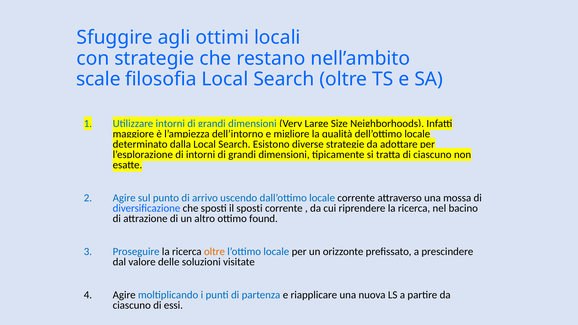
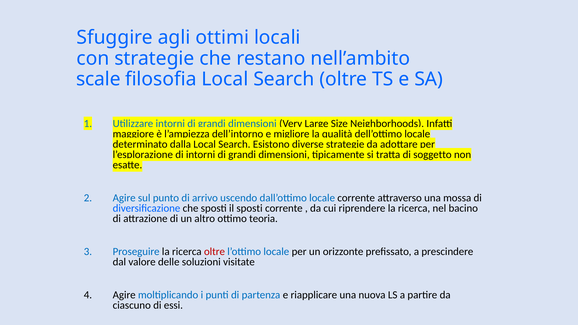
di ciascuno: ciascuno -> soggetto (432, 155)
found: found -> teoria (263, 219)
oltre colour: orange -> red (214, 252)
